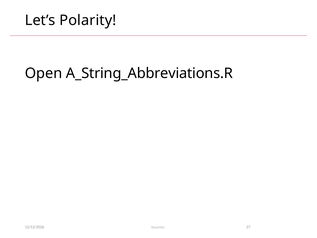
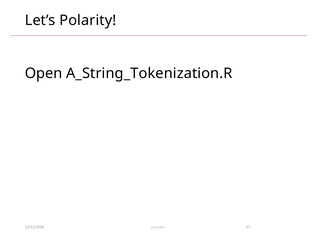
A_String_Abbreviations.R: A_String_Abbreviations.R -> A_String_Tokenization.R (149, 73)
